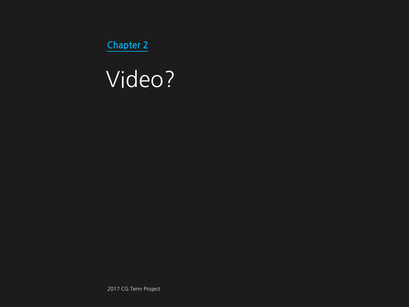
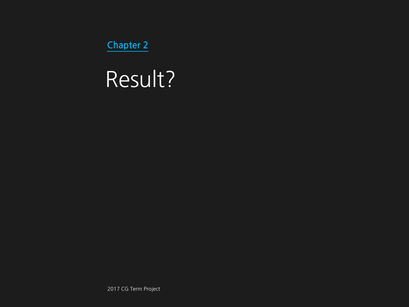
Video: Video -> Result (141, 80)
